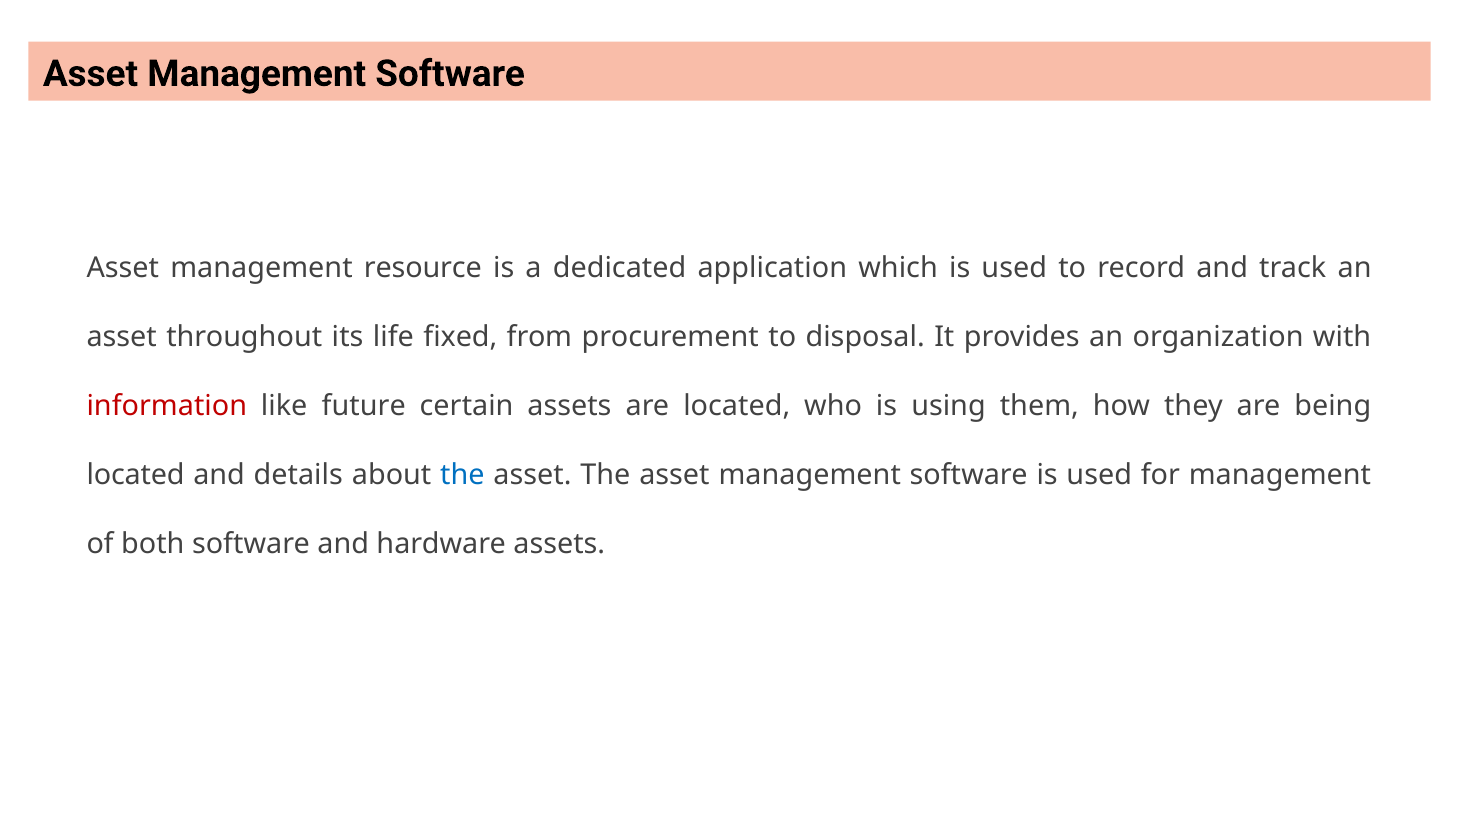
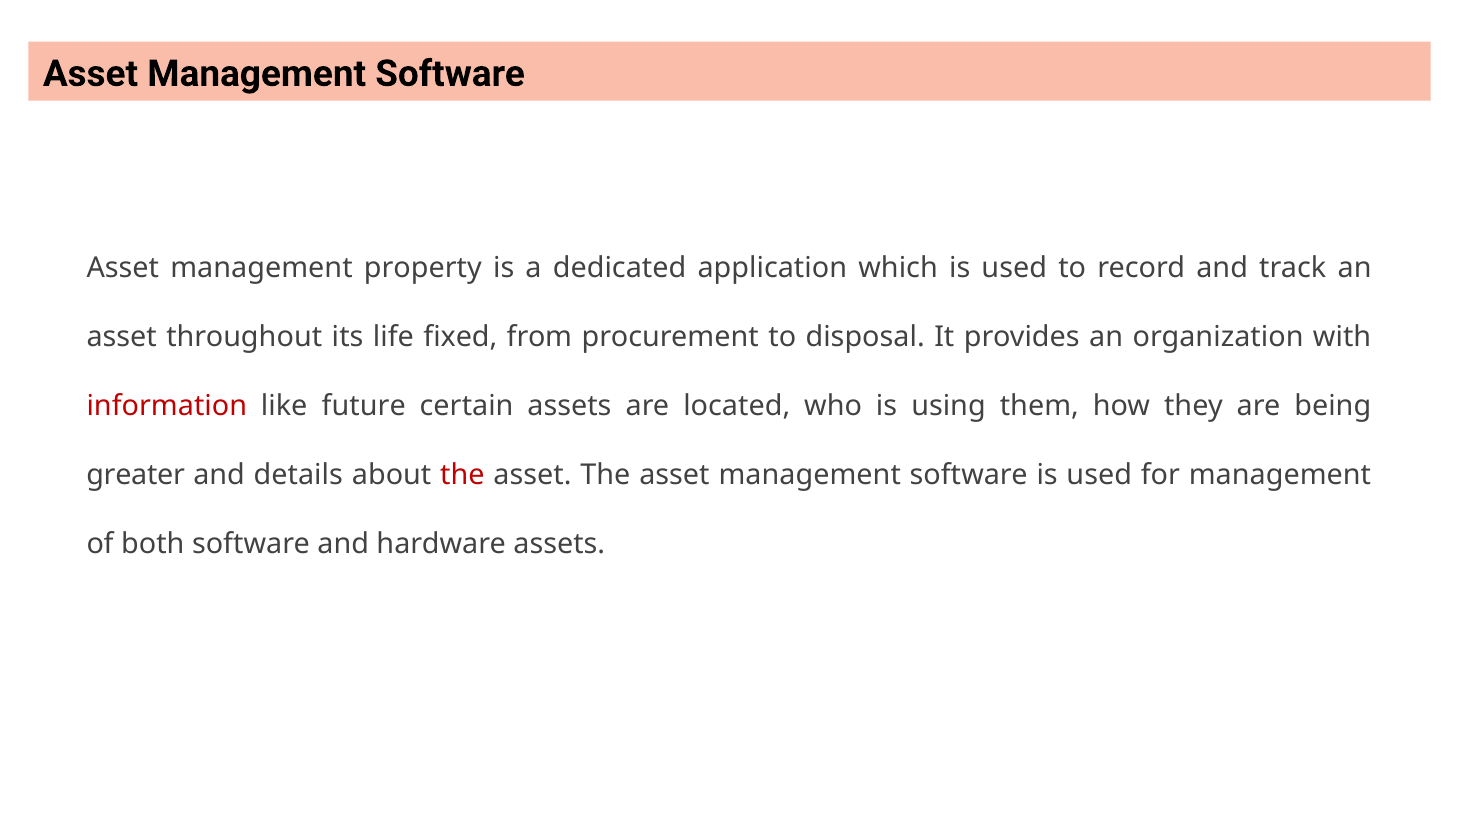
resource: resource -> property (423, 268)
located: located -> greater (136, 475)
the colour: blue -> red (462, 475)
